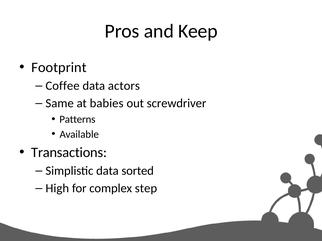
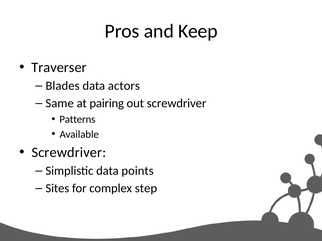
Footprint: Footprint -> Traverser (59, 68)
Coffee: Coffee -> Blades (63, 86)
babies: babies -> pairing (107, 104)
Transactions: Transactions -> Screwdriver (69, 153)
sorted: sorted -> points (138, 171)
High: High -> Sites (57, 189)
